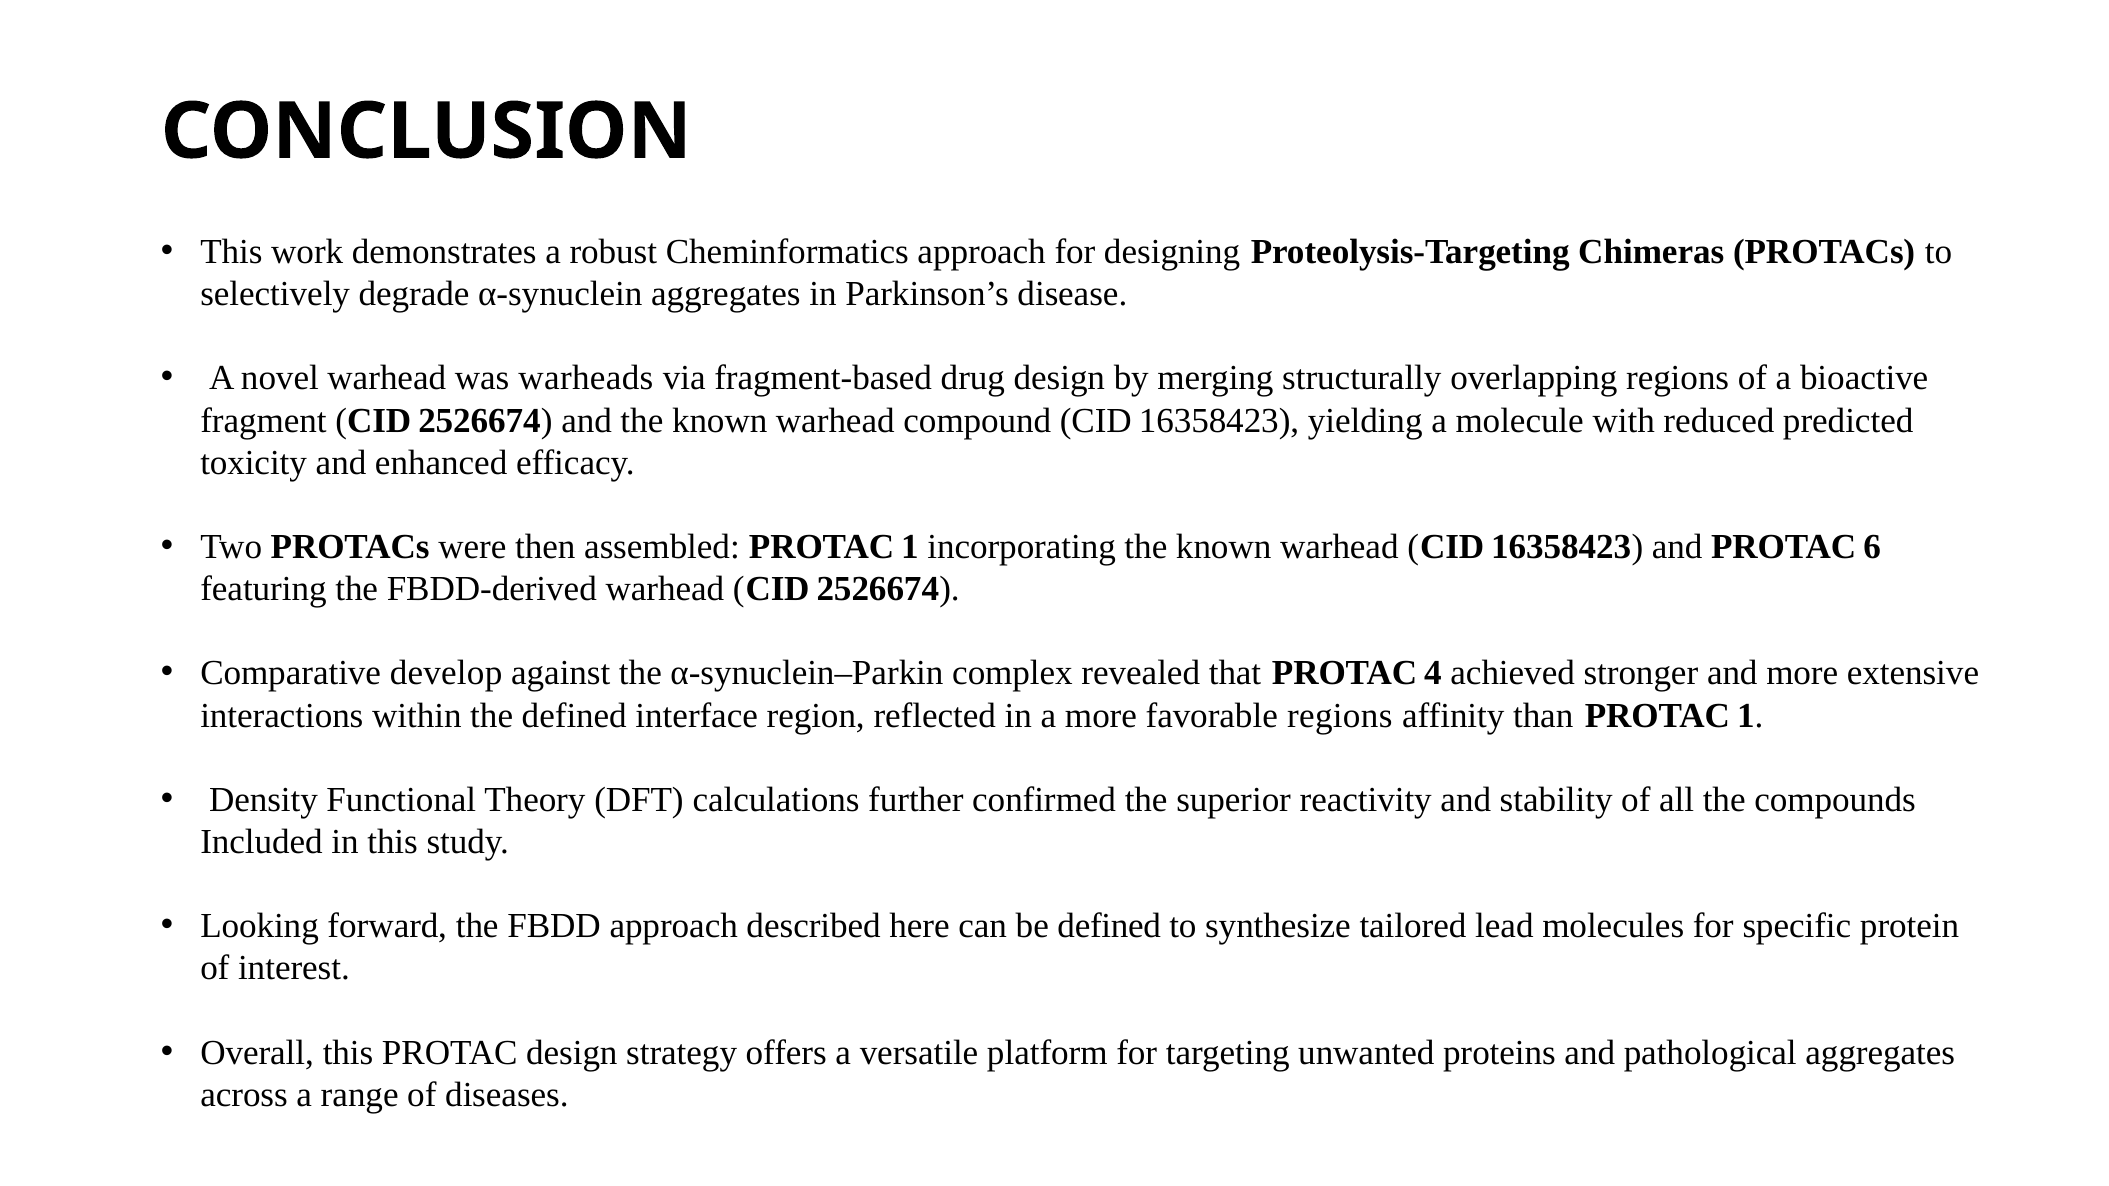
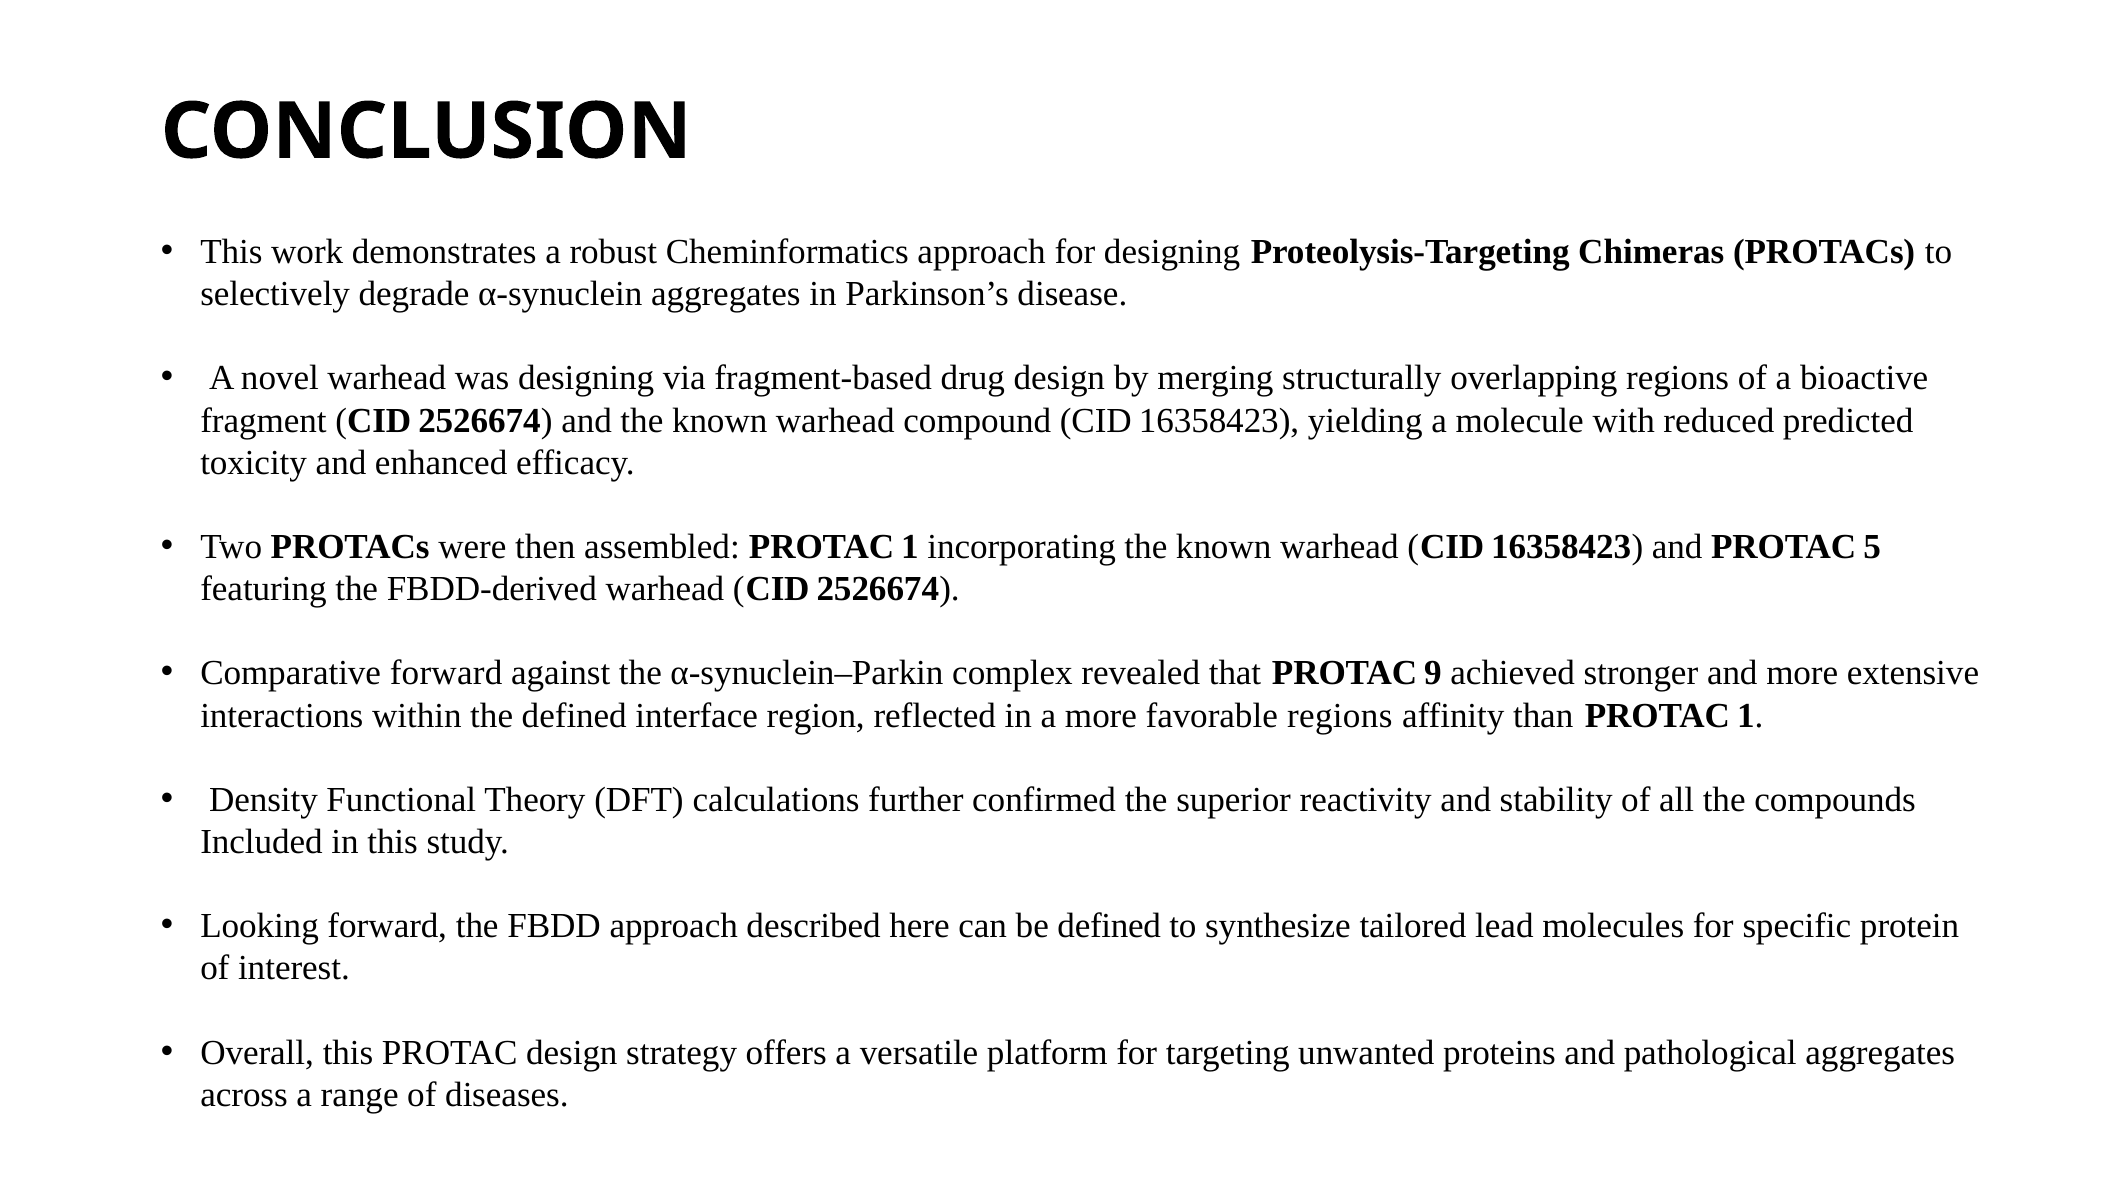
was warheads: warheads -> designing (586, 378)
6: 6 -> 5 (1872, 547)
Comparative develop: develop -> forward (446, 673)
4: 4 -> 9 (1433, 673)
